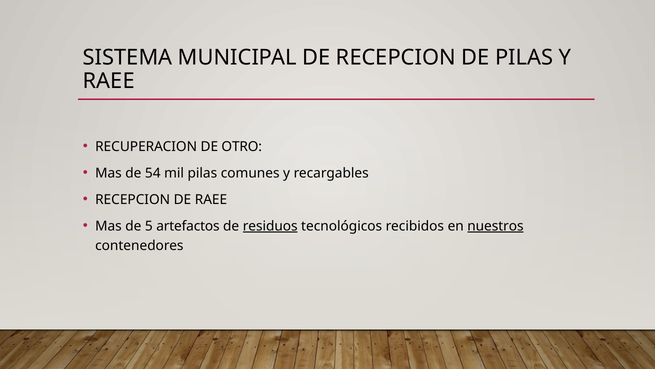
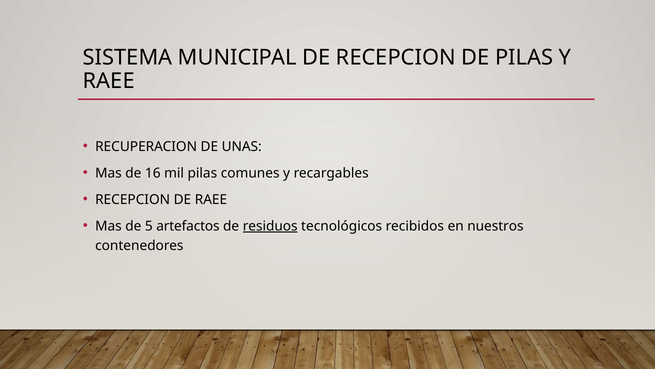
OTRO: OTRO -> UNAS (242, 146)
54: 54 -> 16 (153, 173)
nuestros underline: present -> none (495, 226)
